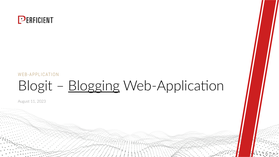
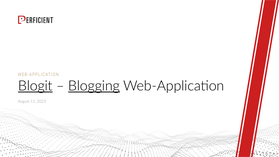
Blogit underline: none -> present (35, 86)
